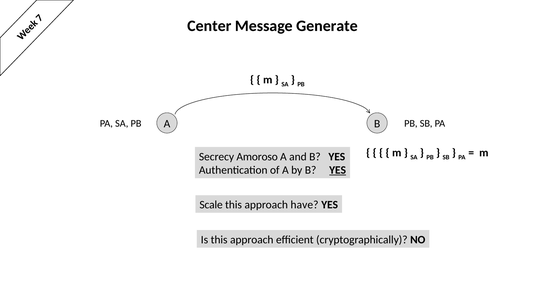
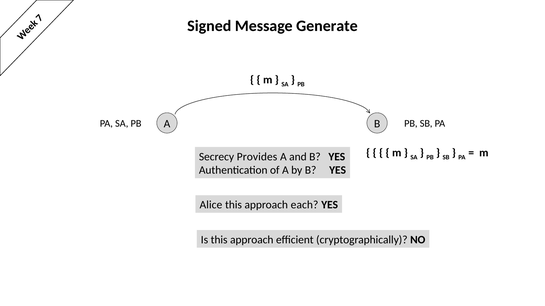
Center: Center -> Signed (209, 26)
Amoroso: Amoroso -> Provides (257, 157)
YES underline: present -> none (338, 171)
Scale: Scale -> Alice (211, 205)
have: have -> each (305, 205)
